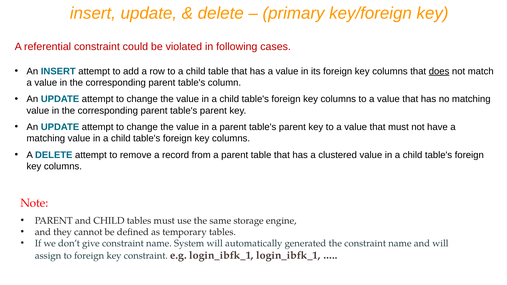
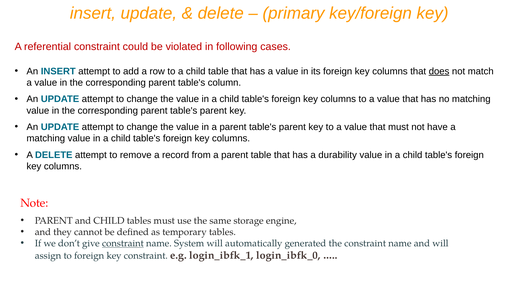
clustered: clustered -> durability (338, 155)
constraint underline: none -> present (123, 244)
login_ibfk_1 login_ibfk_1: login_ibfk_1 -> login_ibfk_0 (288, 256)
